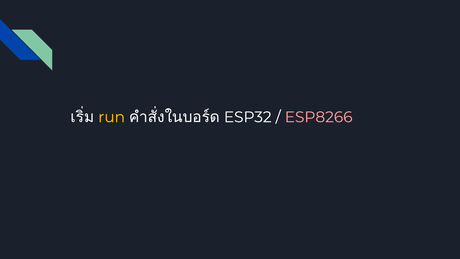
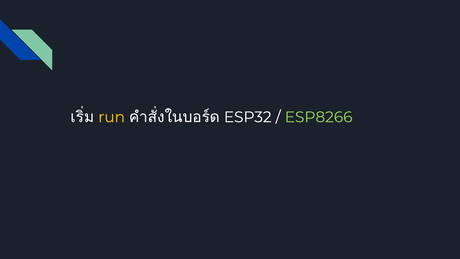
ESP8266 colour: pink -> light green (319, 117)
